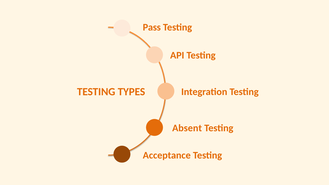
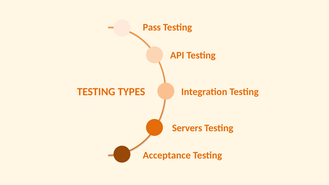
Absent: Absent -> Servers (187, 128)
